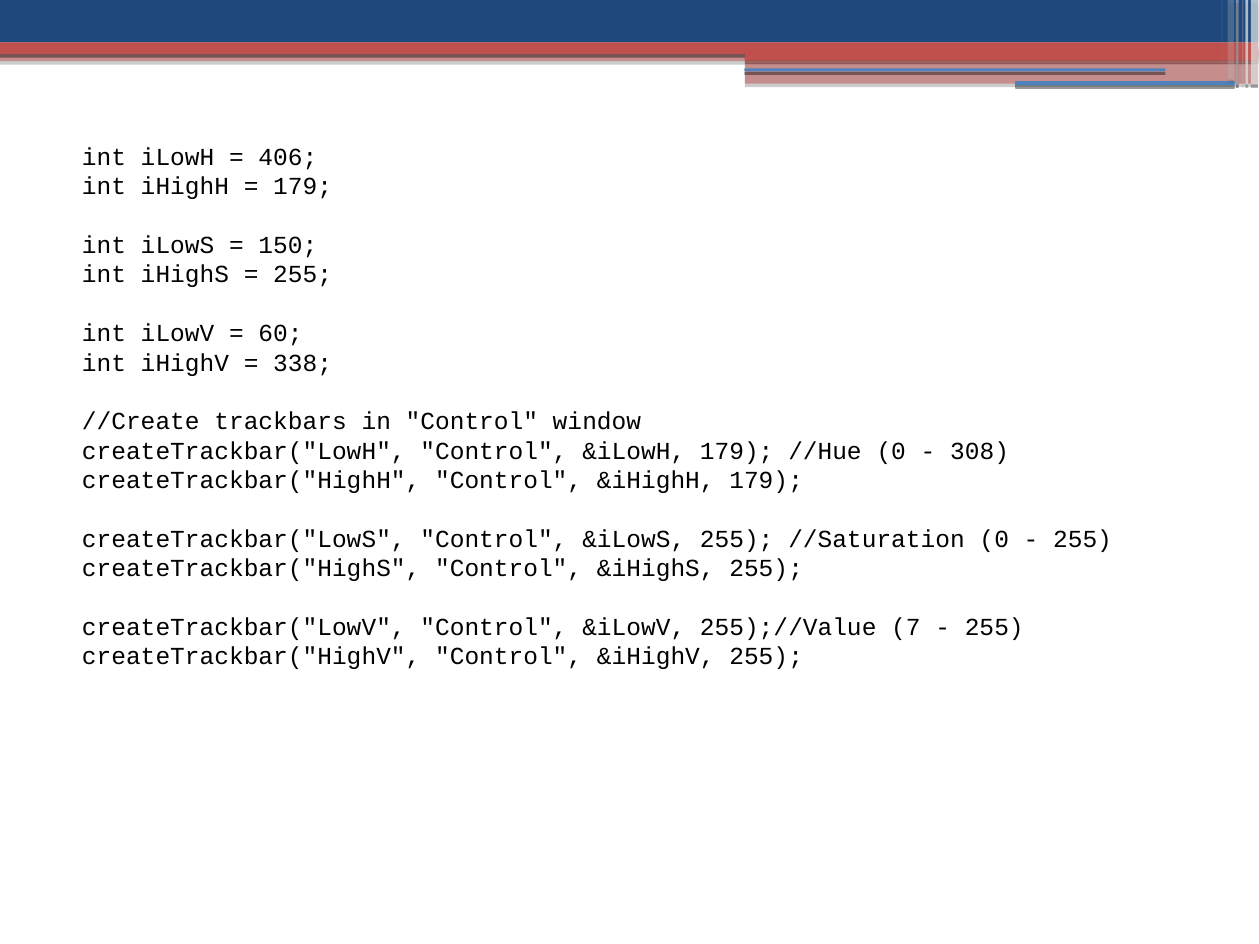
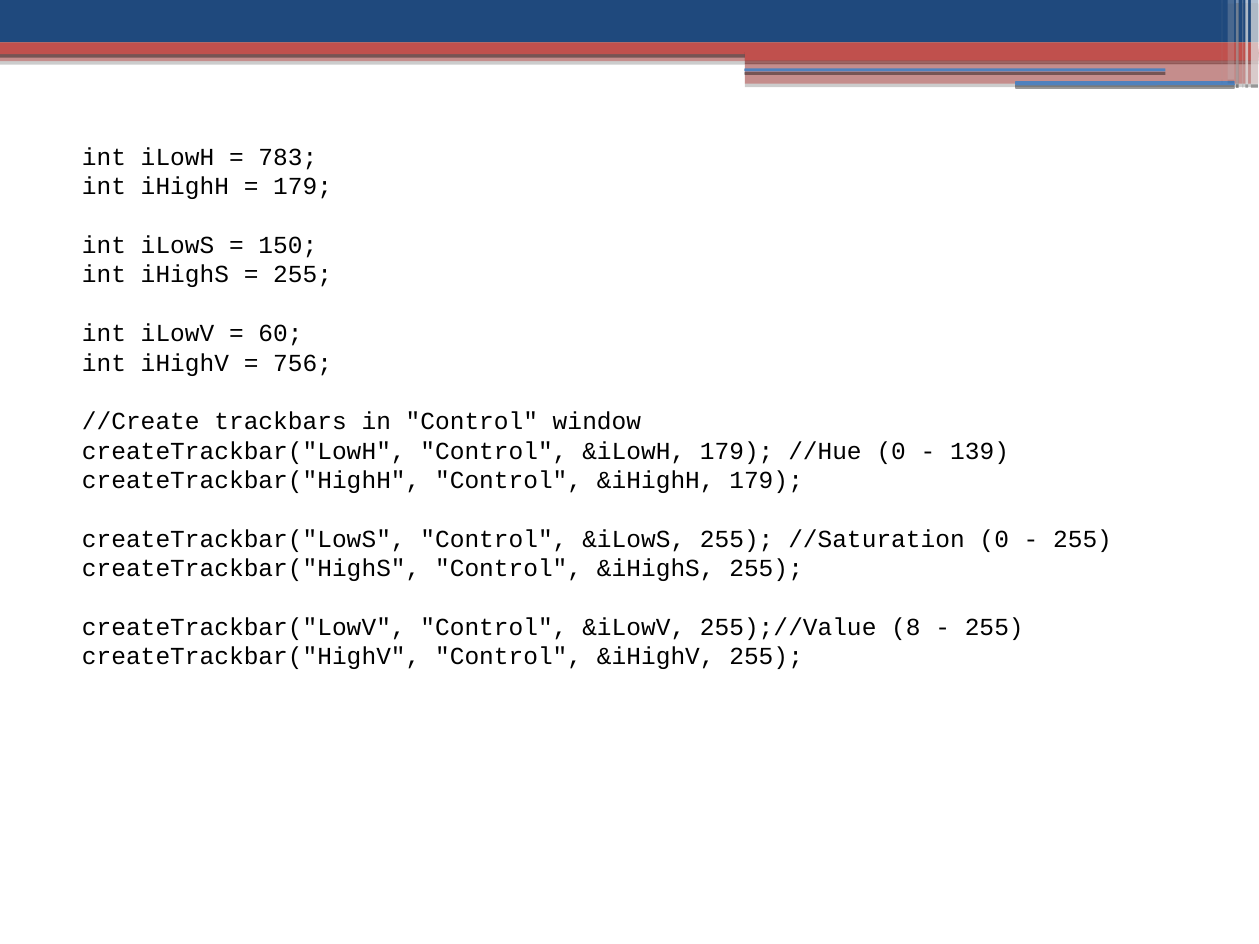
406: 406 -> 783 (288, 157)
338: 338 -> 756 (303, 363)
308: 308 -> 139 (980, 451)
7: 7 -> 8 (906, 628)
